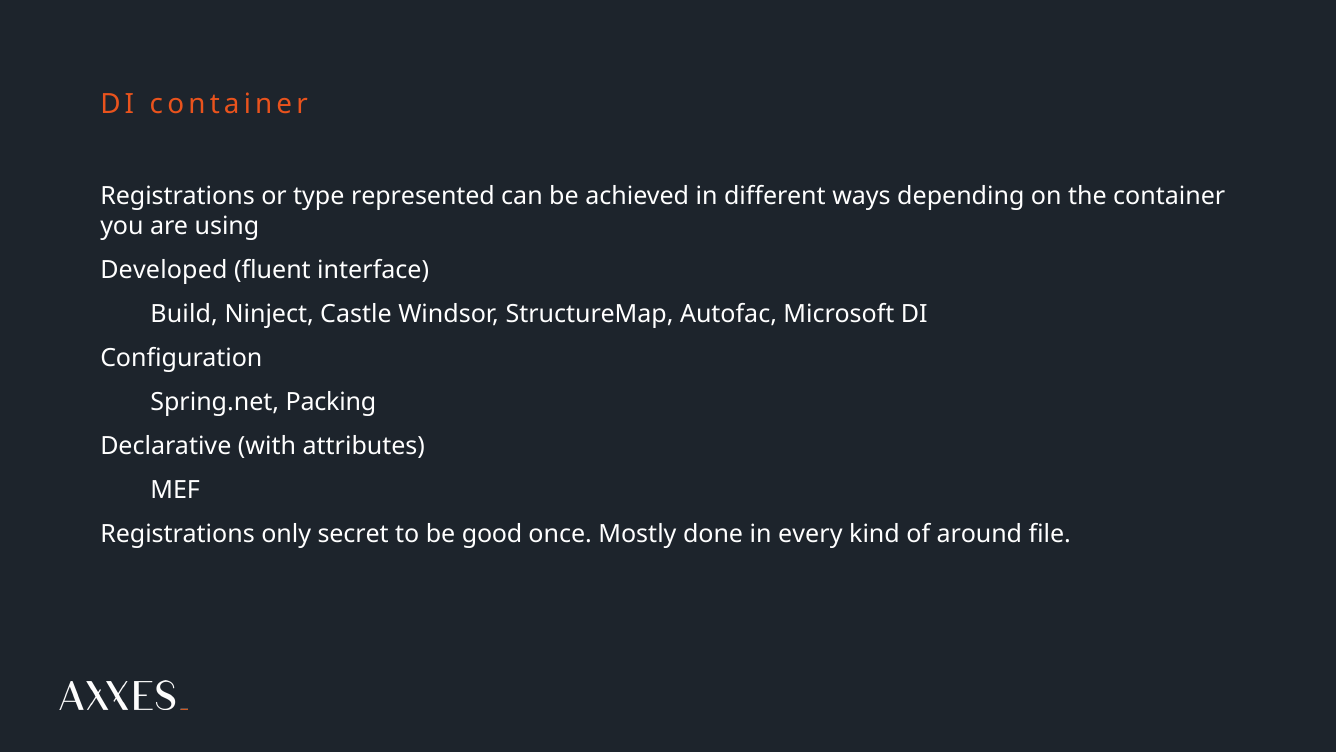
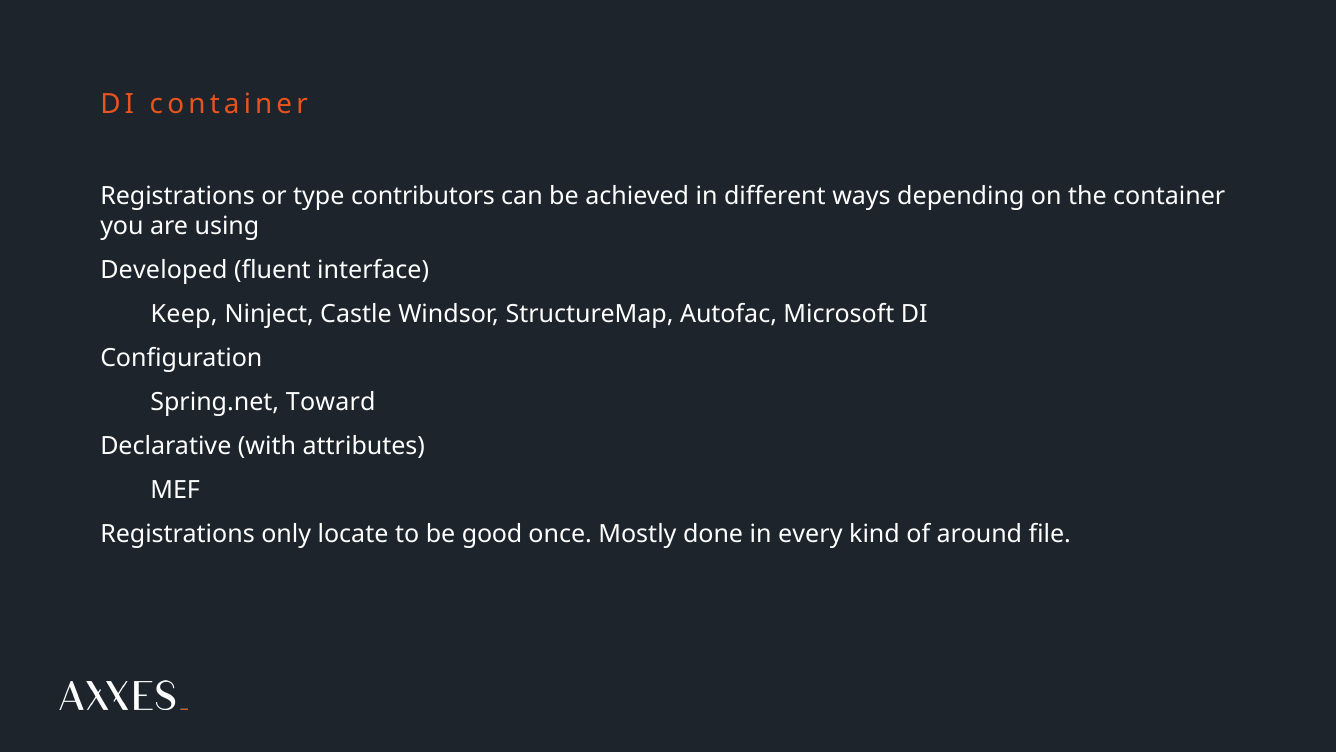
represented: represented -> contributors (423, 196)
Build: Build -> Keep (184, 314)
Packing: Packing -> Toward (331, 402)
secret: secret -> locate (353, 534)
